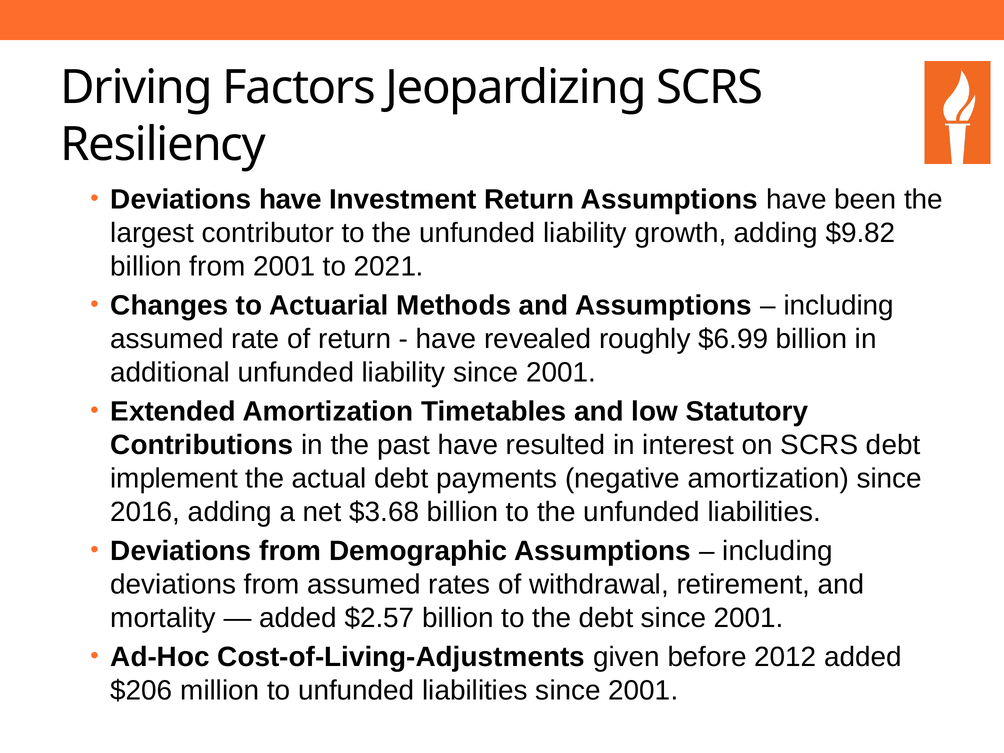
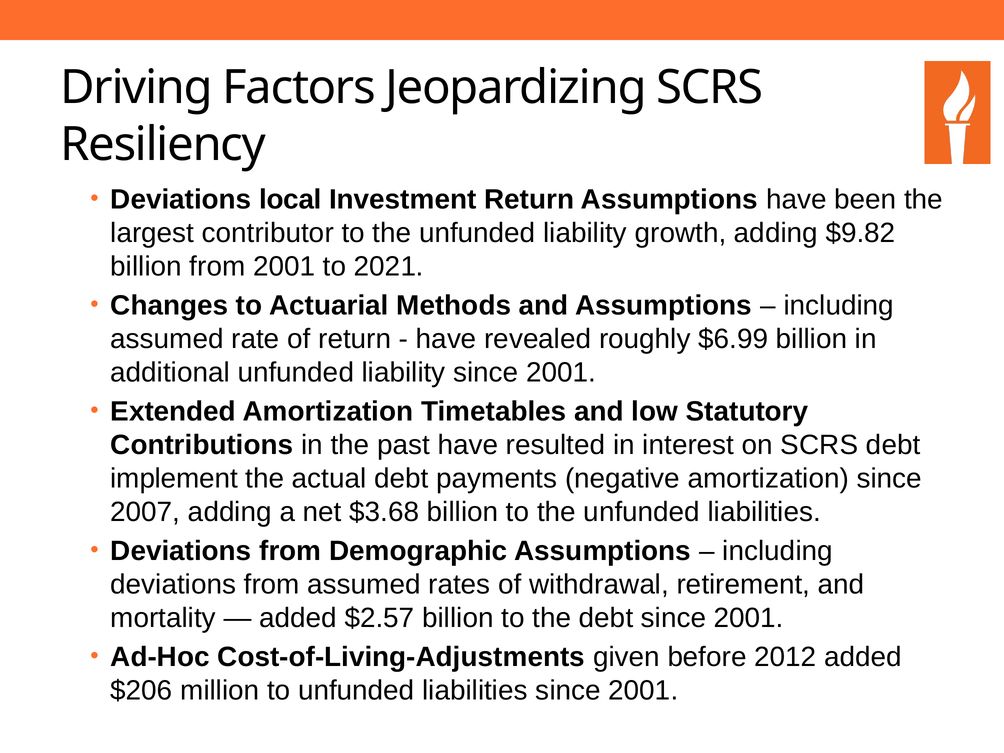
Deviations have: have -> local (290, 199)
2016: 2016 -> 2007 (145, 512)
